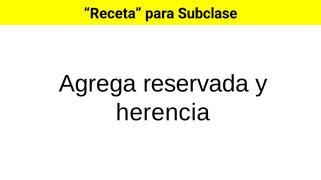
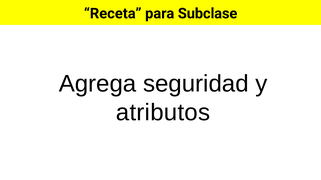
reservada: reservada -> seguridad (196, 84)
herencia: herencia -> atributos (163, 113)
